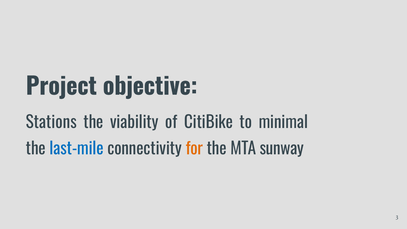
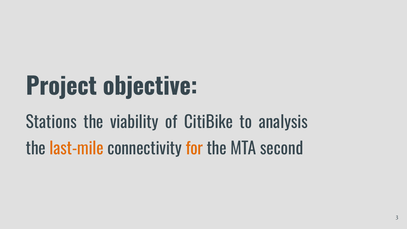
minimal: minimal -> analysis (283, 123)
last-mile colour: blue -> orange (77, 149)
sunway: sunway -> second (282, 149)
